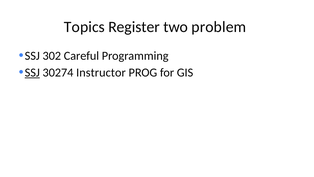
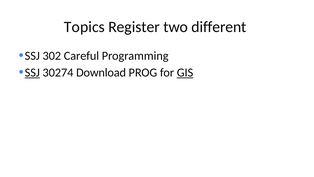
problem: problem -> different (219, 27)
Instructor: Instructor -> Download (101, 72)
GIS underline: none -> present (185, 72)
